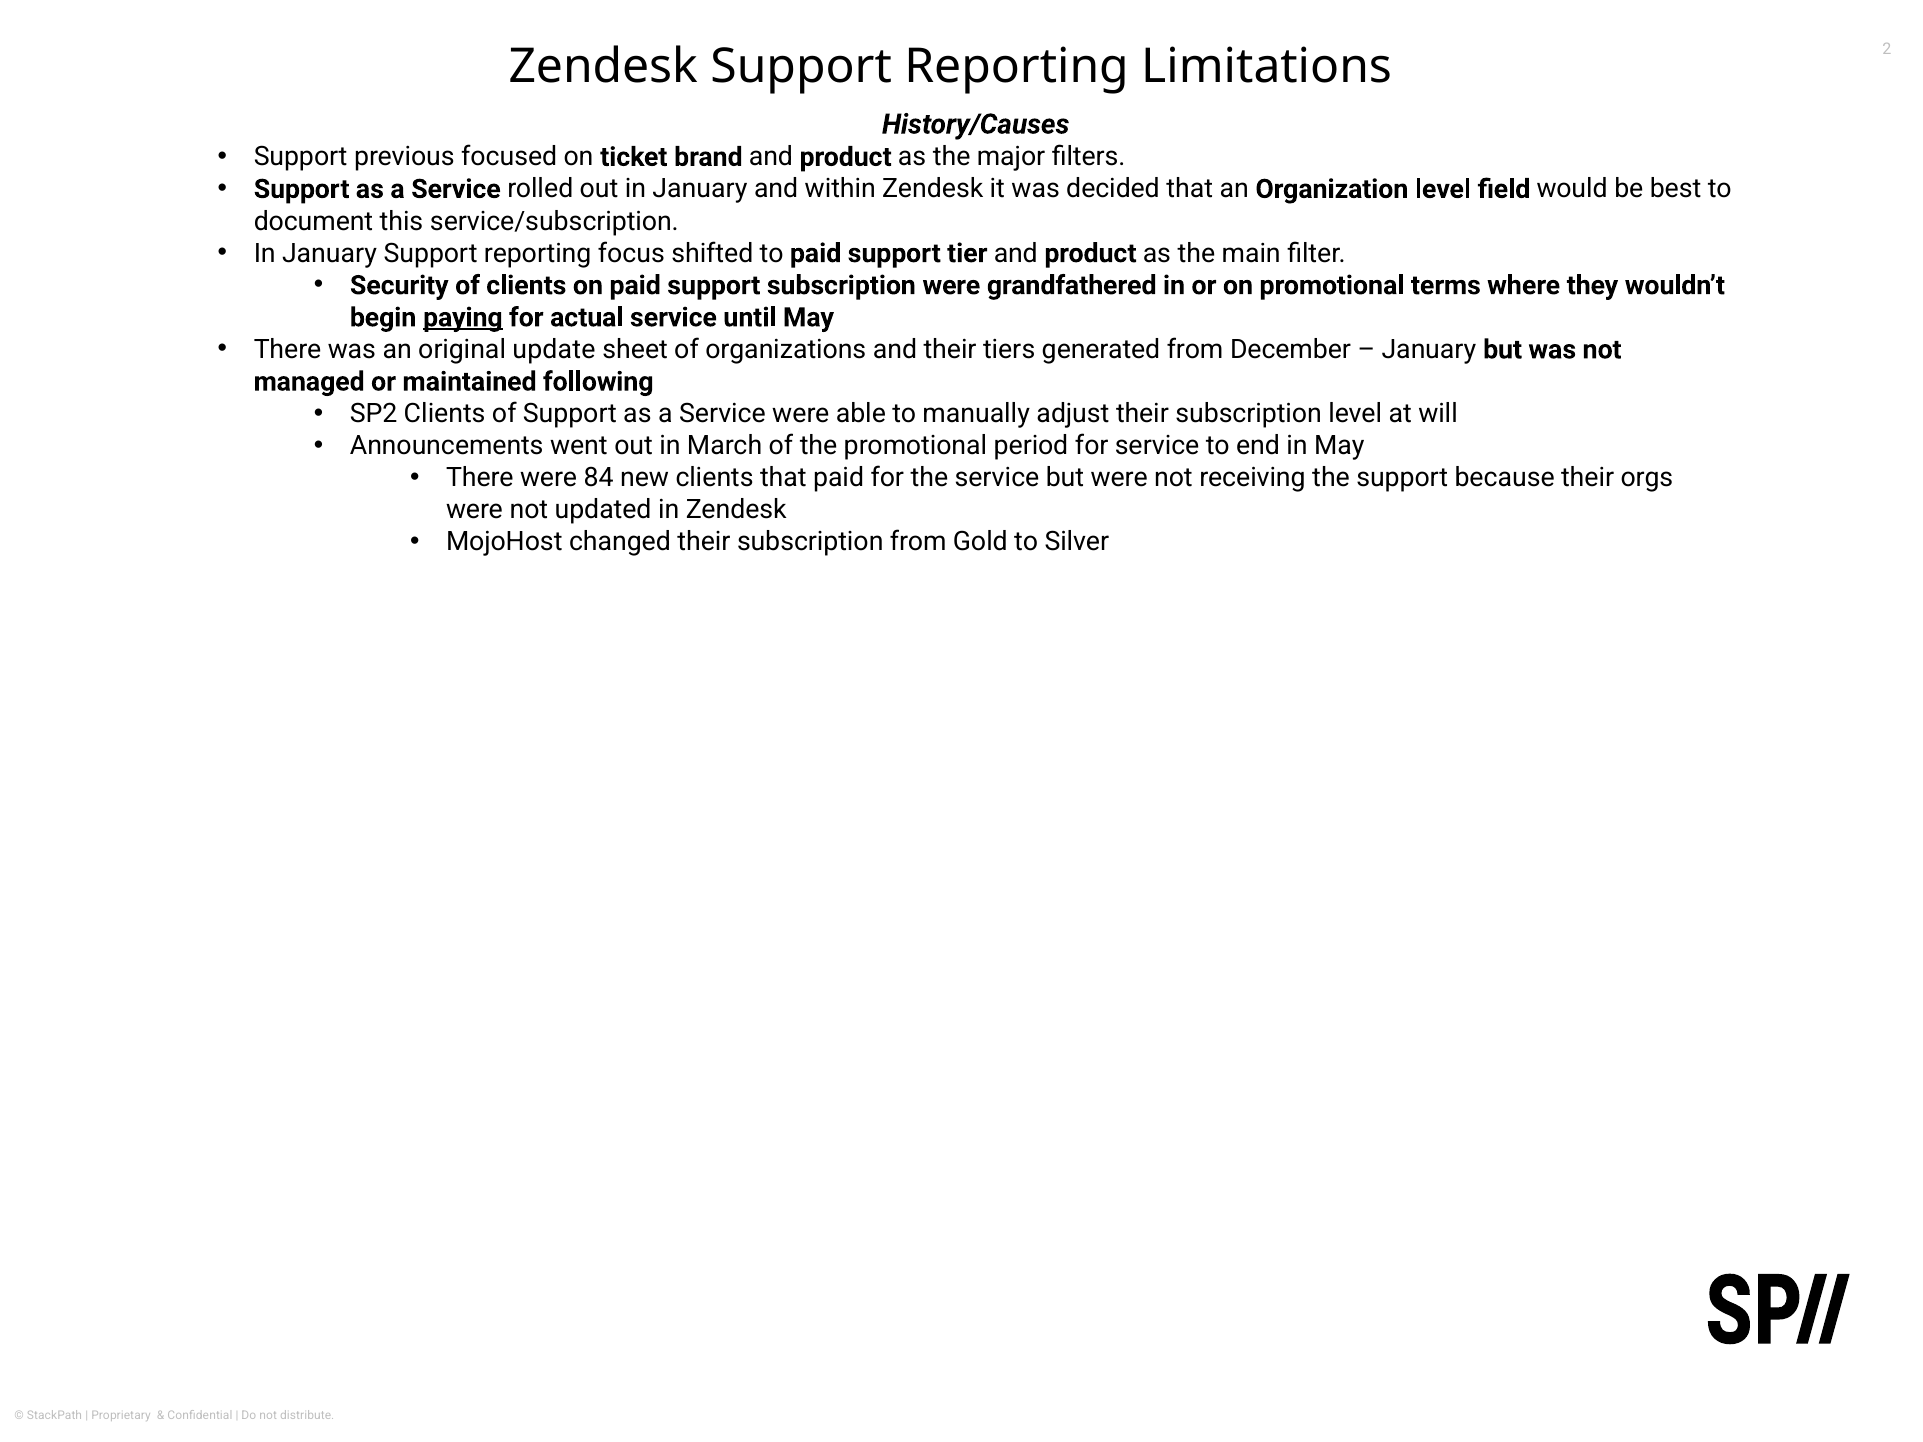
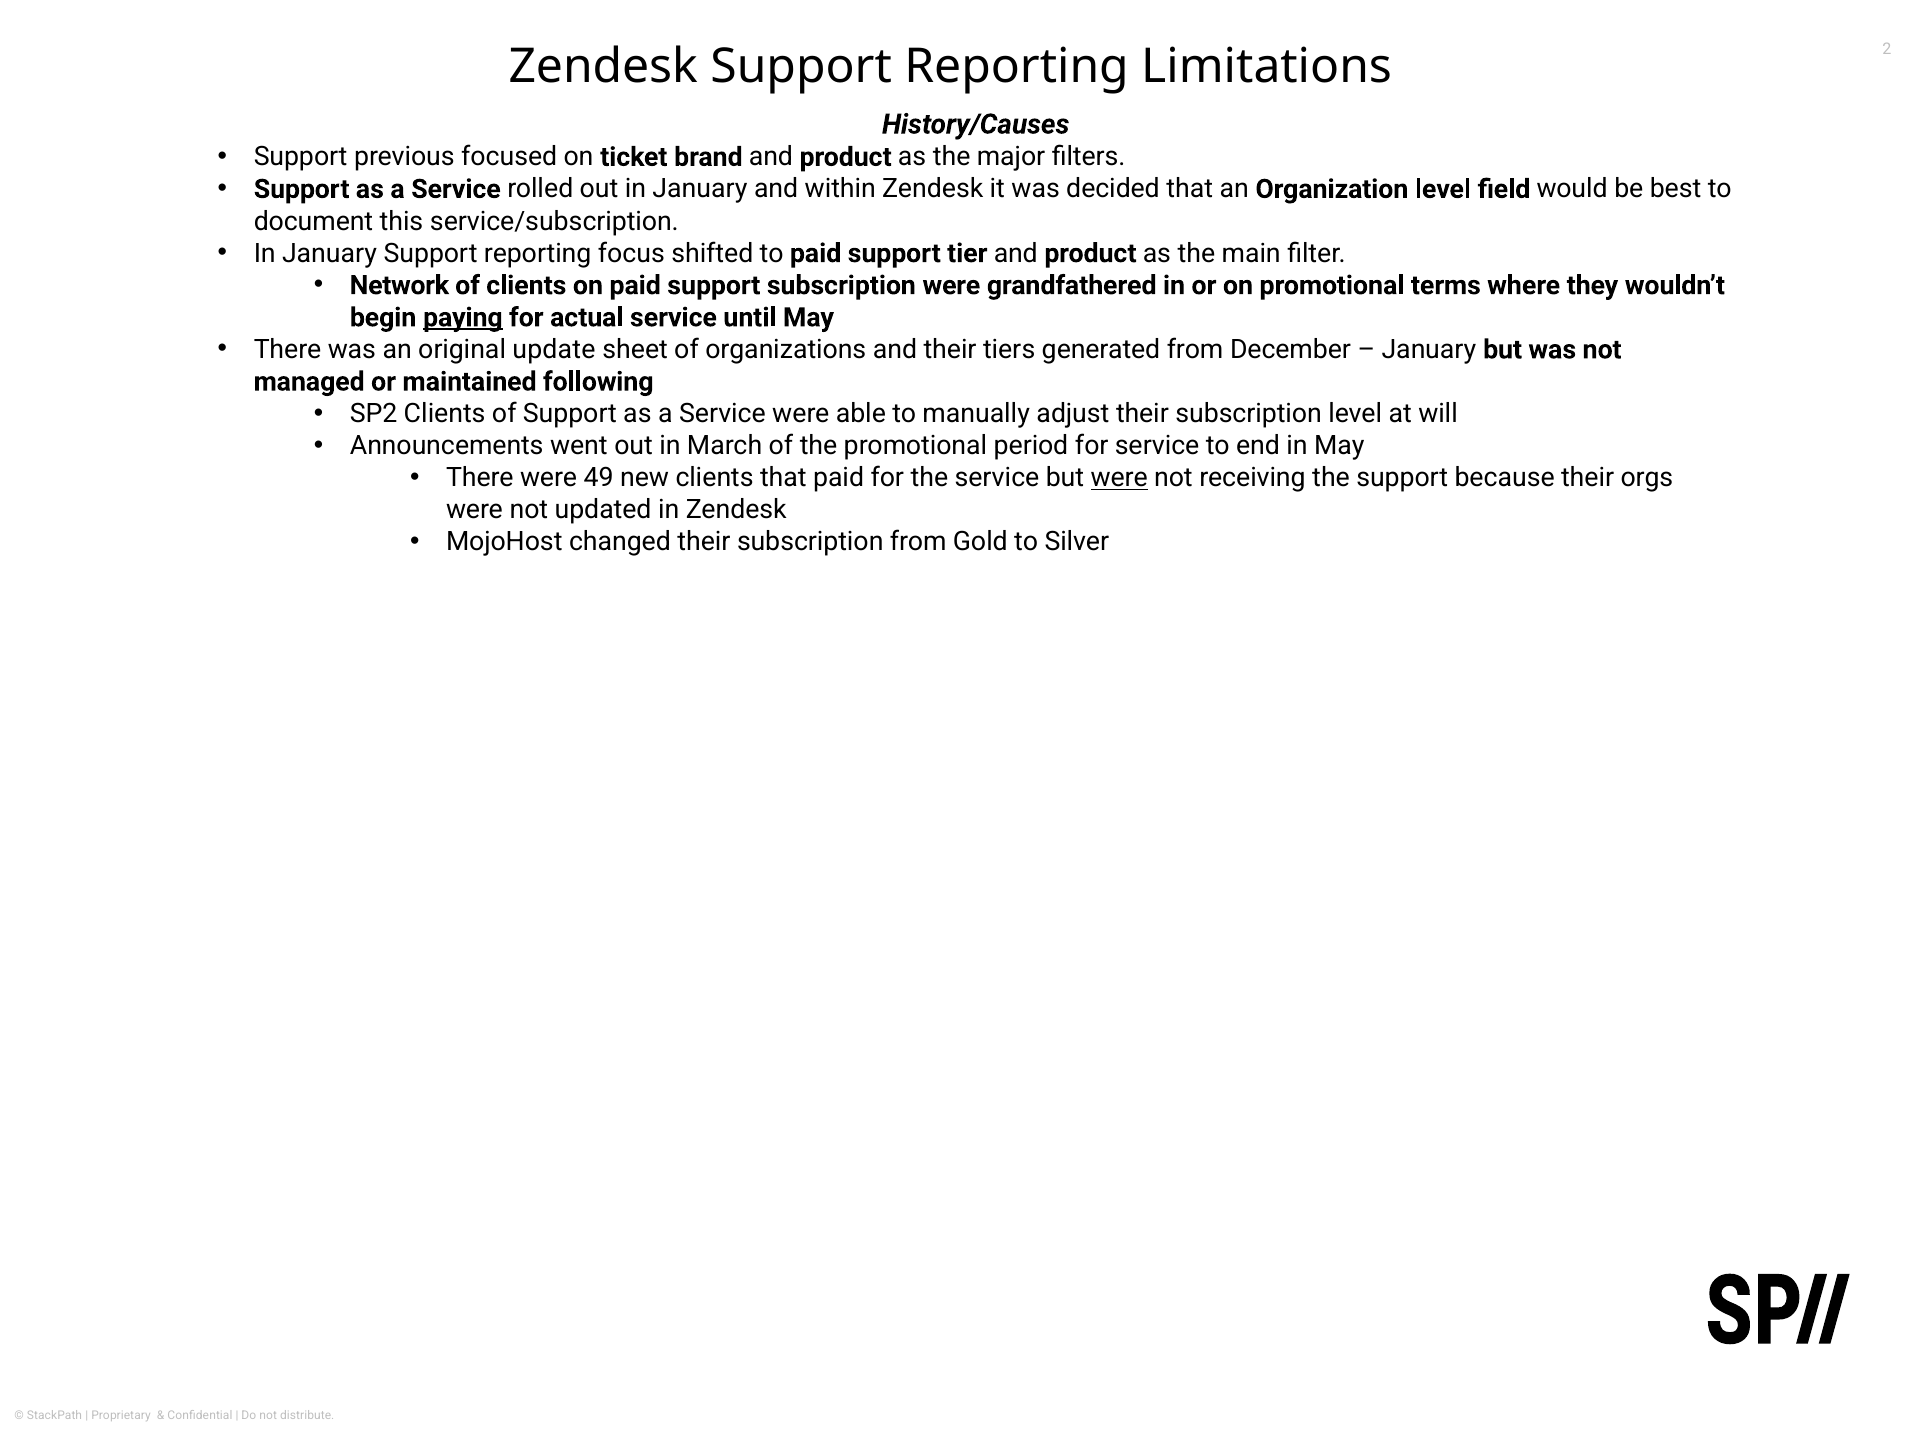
Security: Security -> Network (399, 285)
84: 84 -> 49 (599, 478)
were underline: none -> present (1119, 478)
